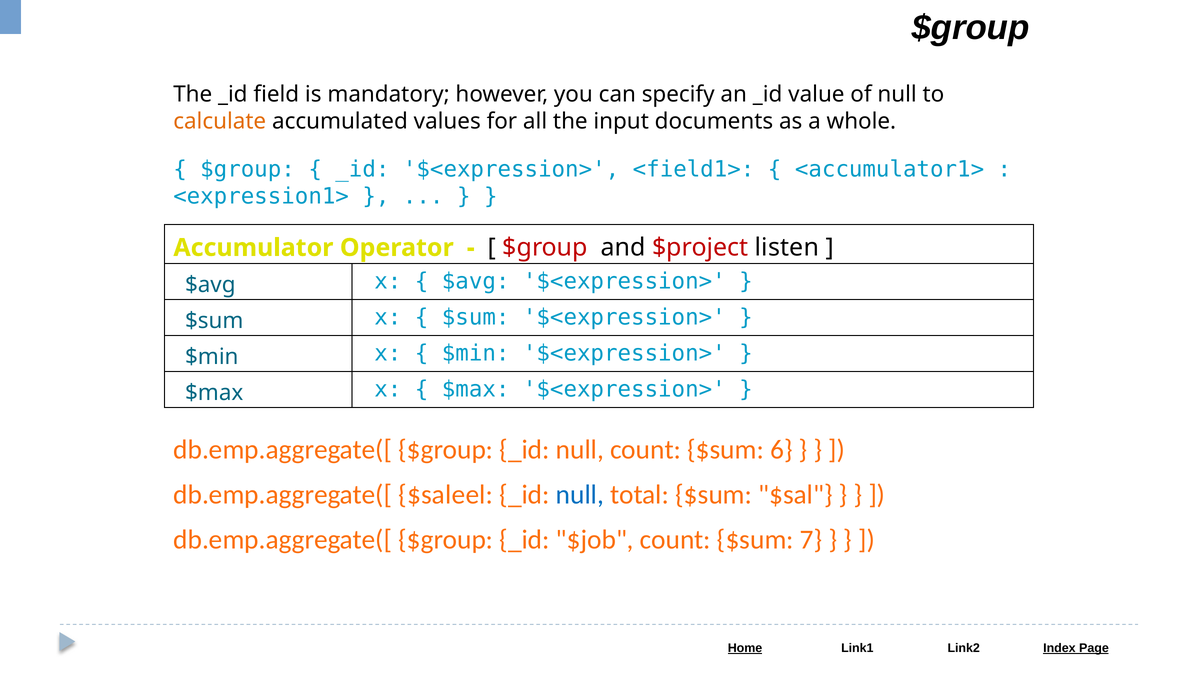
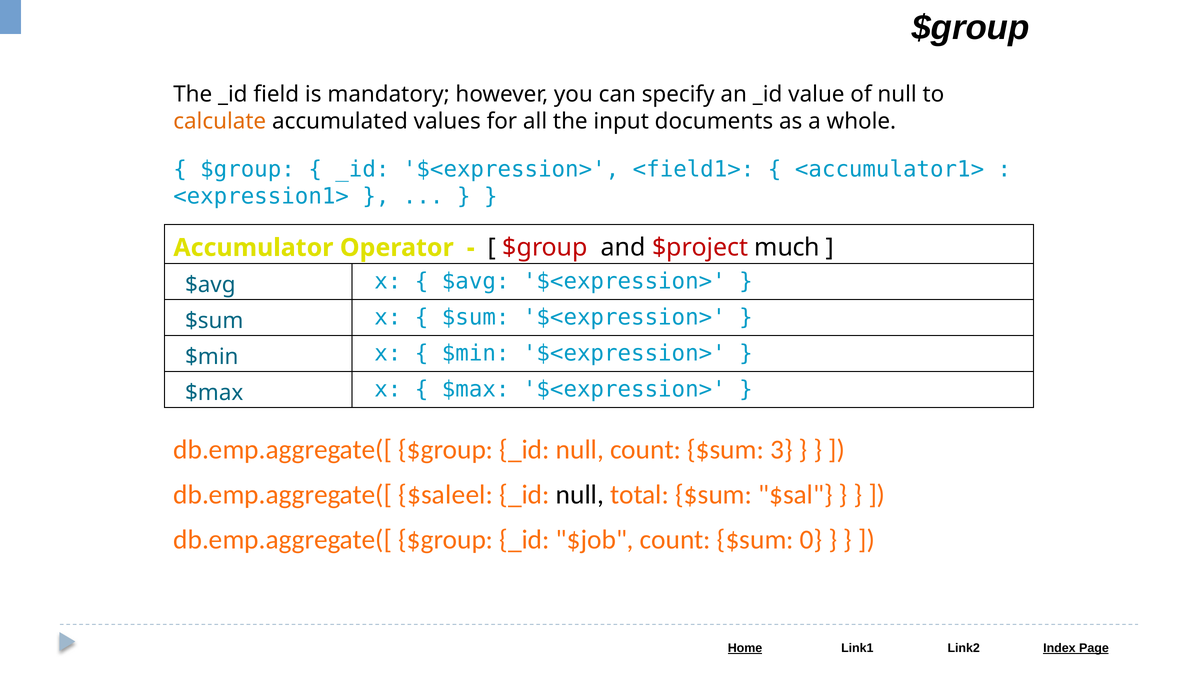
listen: listen -> much (787, 248)
6: 6 -> 3 (781, 450)
null colour: blue -> black (580, 494)
7: 7 -> 0 (811, 539)
